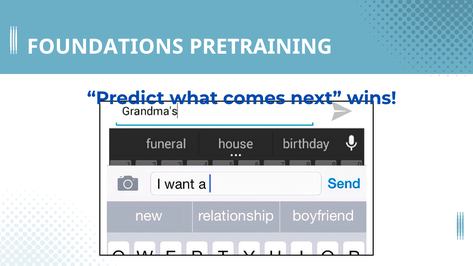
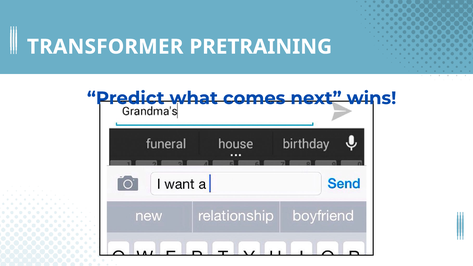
FOUNDATIONS: FOUNDATIONS -> TRANSFORMER (105, 47)
